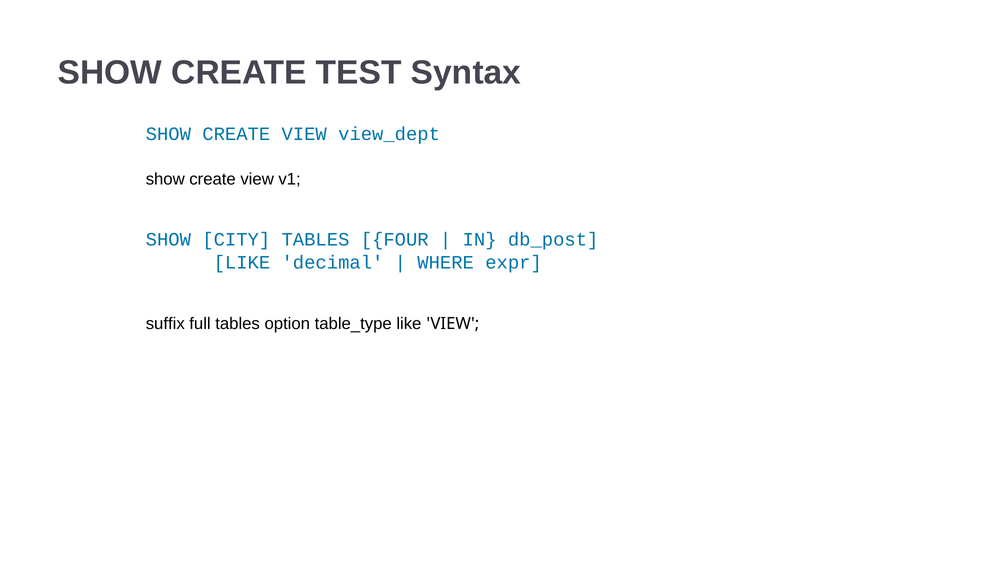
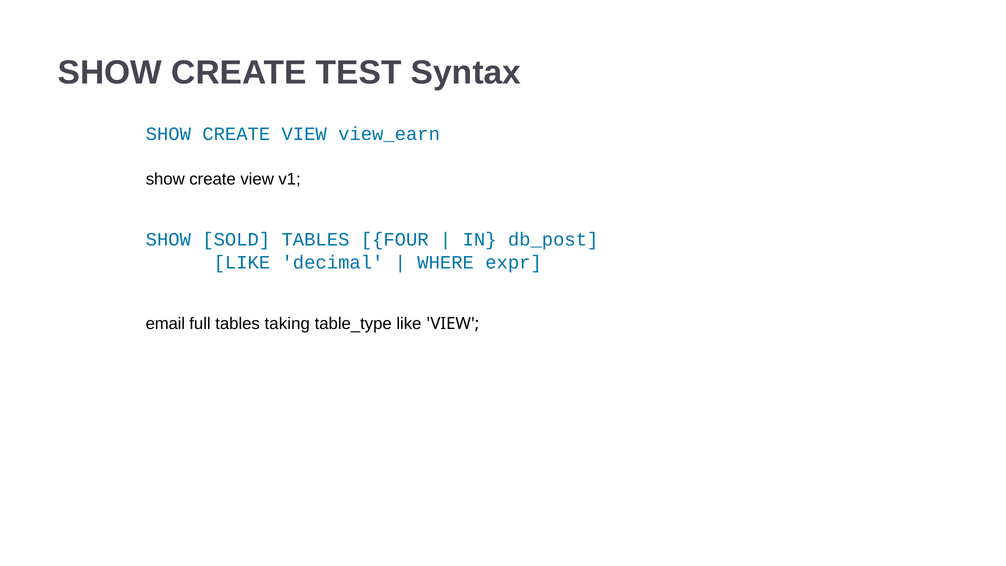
view_dept: view_dept -> view_earn (389, 134)
CITY: CITY -> SOLD (236, 240)
suffix: suffix -> email (165, 324)
option: option -> taking (287, 324)
